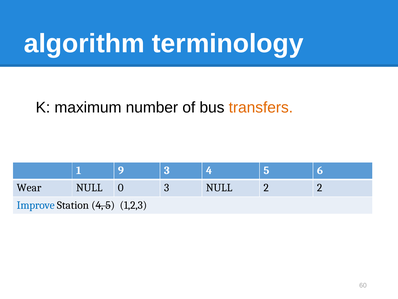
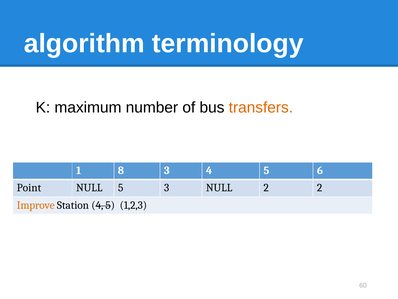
9: 9 -> 8 (121, 170)
Wear: Wear -> Point (29, 187)
NULL 0: 0 -> 5 (121, 187)
Improve colour: blue -> orange (36, 205)
